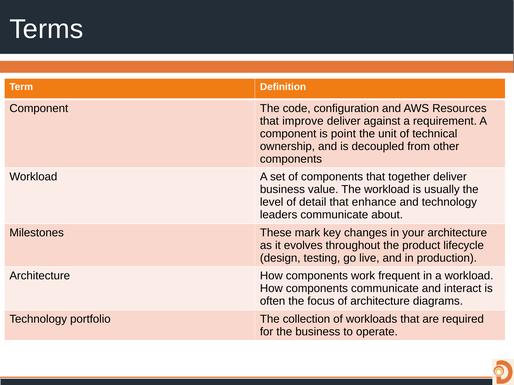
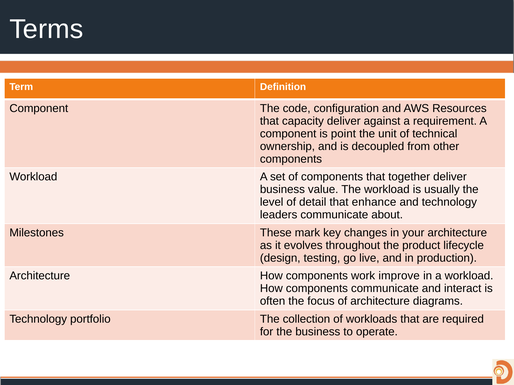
improve: improve -> capacity (303, 121)
frequent: frequent -> improve (399, 276)
